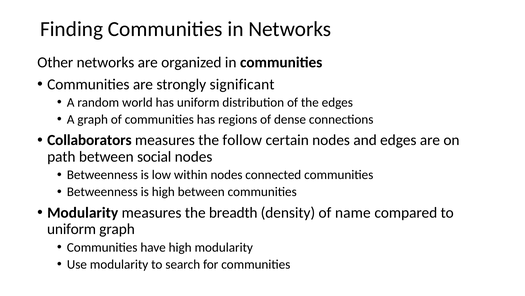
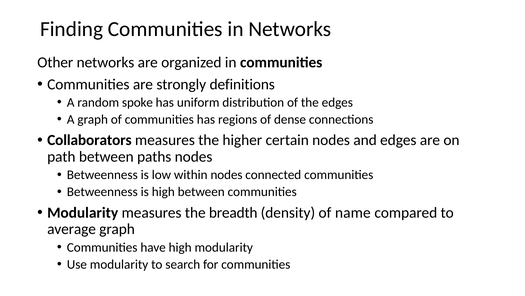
significant: significant -> definitions (242, 84)
world: world -> spoke (137, 102)
follow: follow -> higher (242, 140)
social: social -> paths (154, 156)
uniform: uniform -> average (72, 229)
